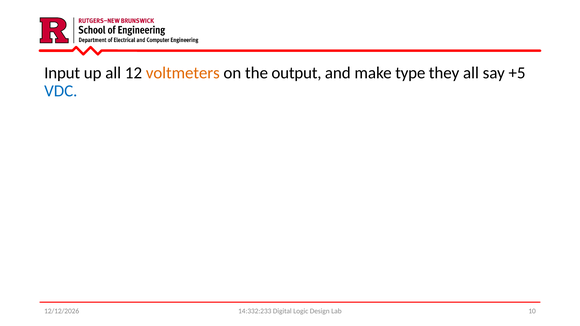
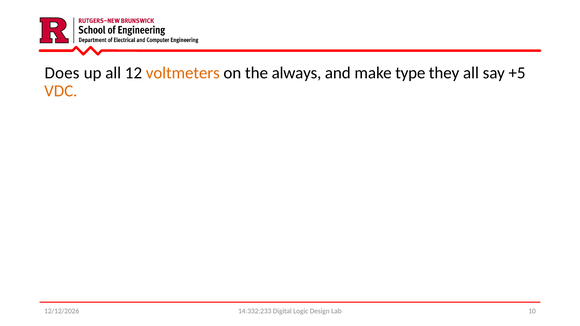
Input: Input -> Does (62, 73)
output: output -> always (296, 73)
VDC colour: blue -> orange (61, 91)
